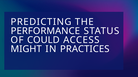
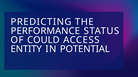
MIGHT: MIGHT -> ENTITY (26, 49)
PRACTICES: PRACTICES -> POTENTIAL (85, 49)
